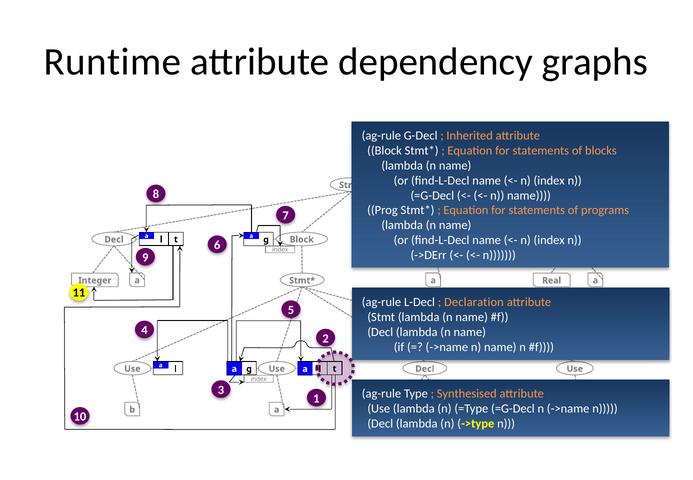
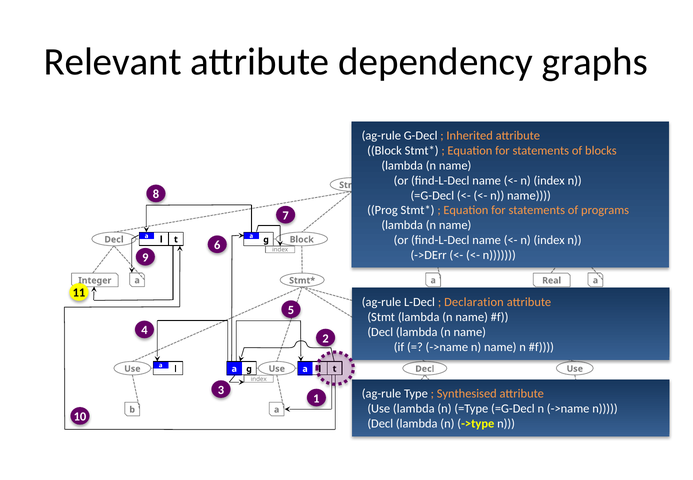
Runtime: Runtime -> Relevant (113, 62)
